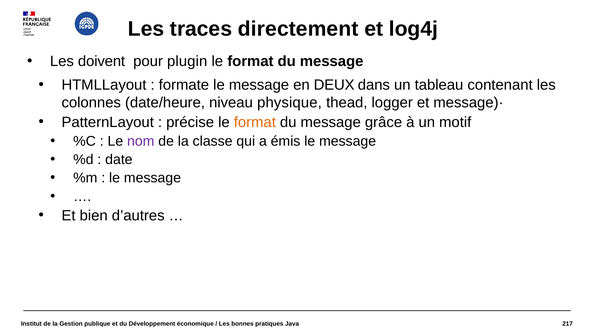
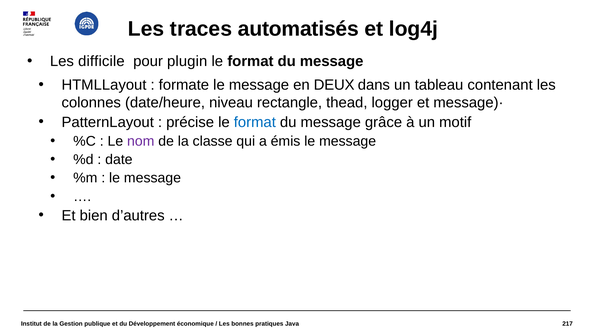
directement: directement -> automatisés (298, 29)
doivent: doivent -> difficile (101, 61)
physique: physique -> rectangle (290, 103)
format colour: orange -> blue (255, 122)
